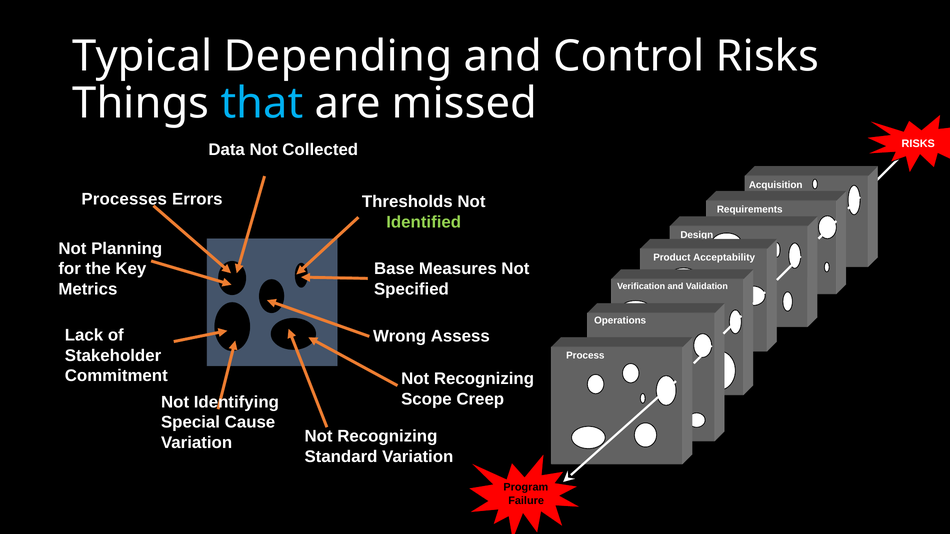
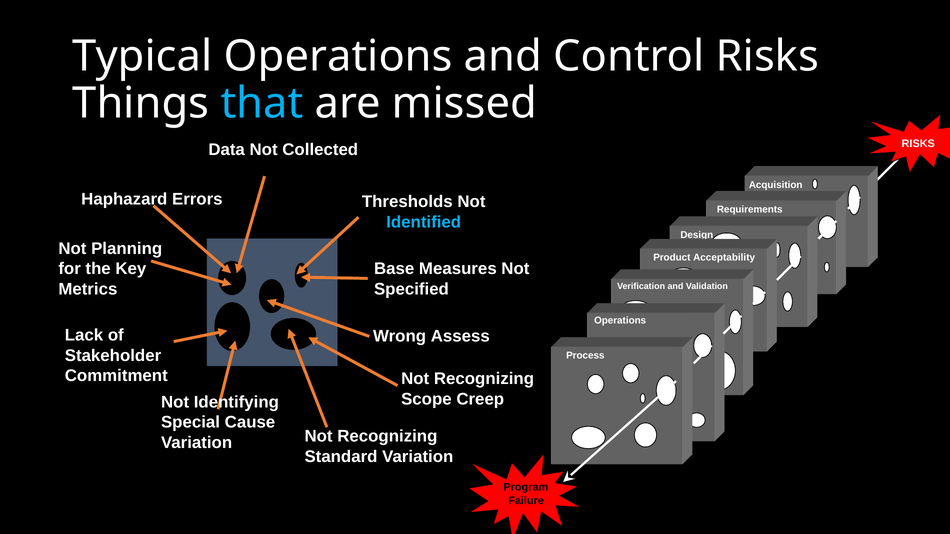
Typical Depending: Depending -> Operations (338, 56)
Processes: Processes -> Haphazard (124, 199)
Identified colour: light green -> light blue (424, 222)
